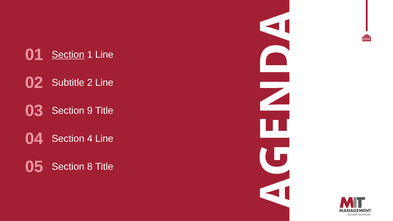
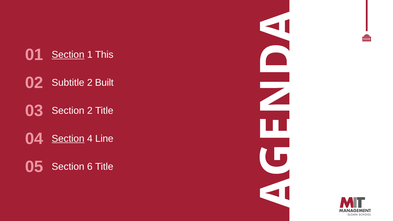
1 Line: Line -> This (104, 55)
2 Line: Line -> Built (104, 83)
Section 9: 9 -> 2 (90, 111)
Section underline: none -> present (68, 139)
8: 8 -> 6 (90, 167)
